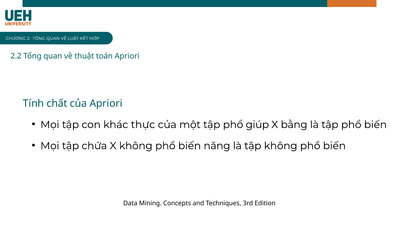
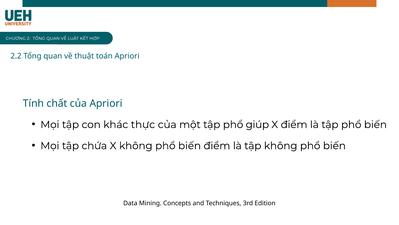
X bằng: bằng -> điểm (294, 124)
biến năng: năng -> điểm (217, 145)
